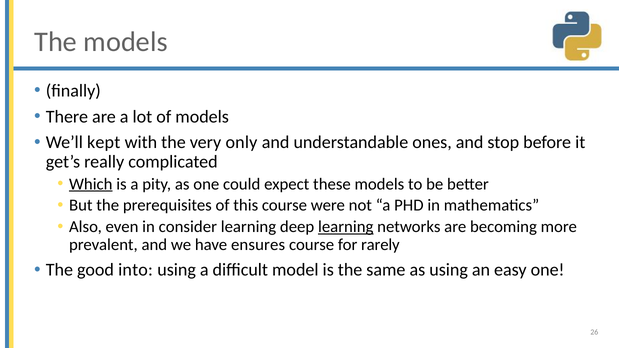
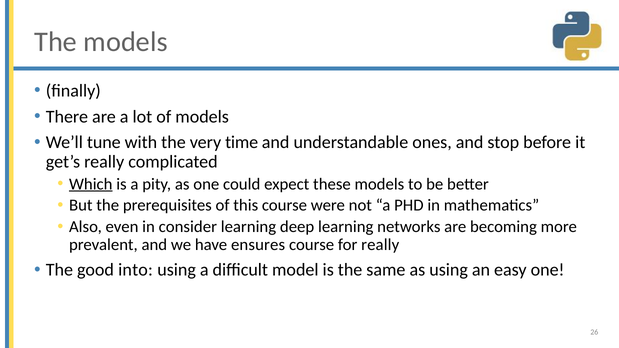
kept: kept -> tune (104, 143)
only: only -> time (242, 143)
learning underline: present -> none (346, 227)
for rarely: rarely -> really (380, 245)
